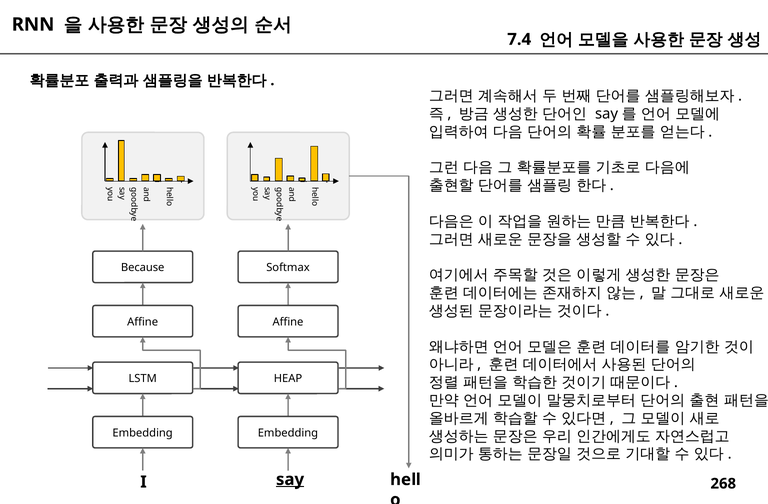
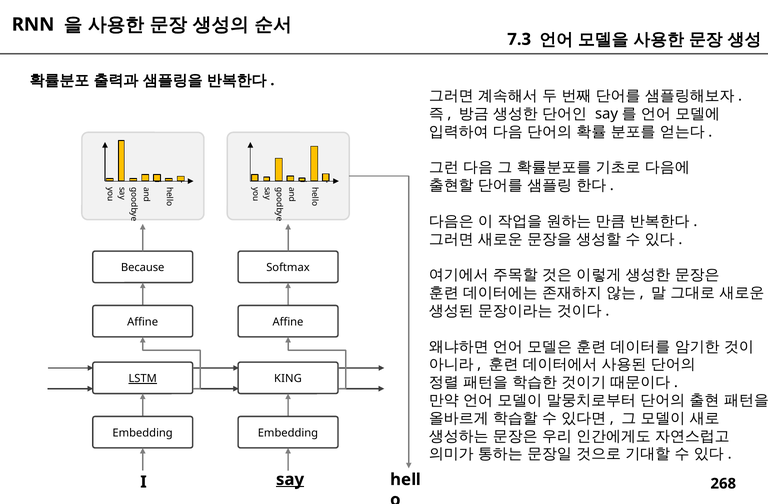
7.4: 7.4 -> 7.3 (519, 39)
LSTM underline: none -> present (143, 379)
HEAP: HEAP -> KING (288, 379)
